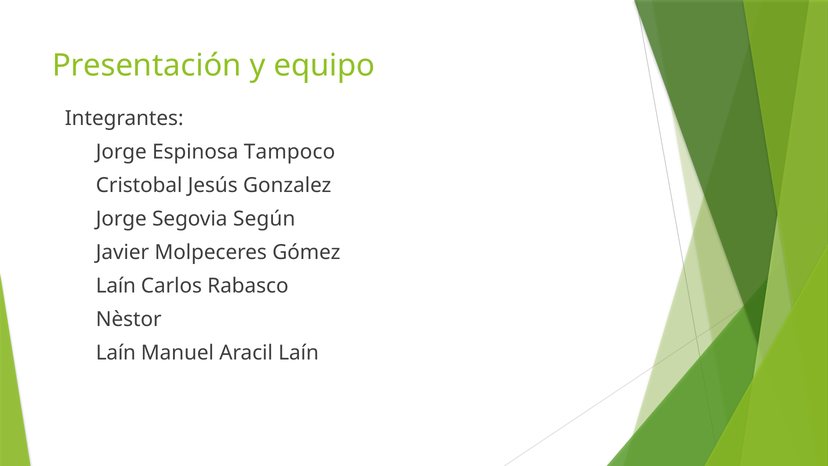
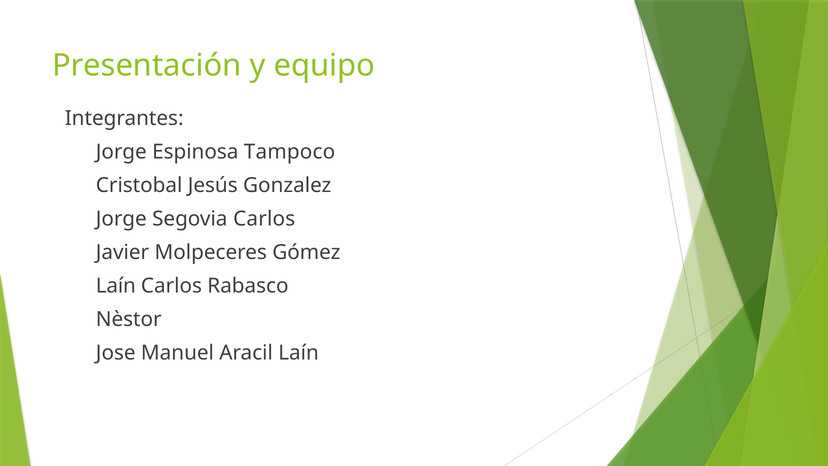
Segovia Según: Según -> Carlos (264, 219)
Laín: Laín -> Jose (116, 353)
